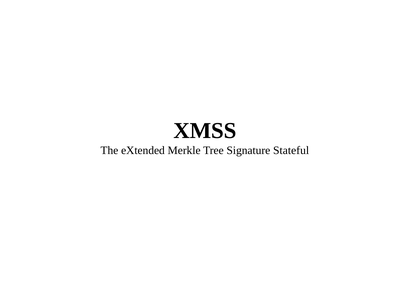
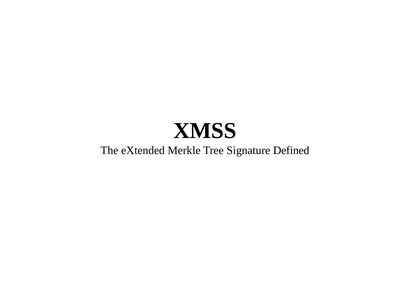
Stateful: Stateful -> Defined (291, 151)
